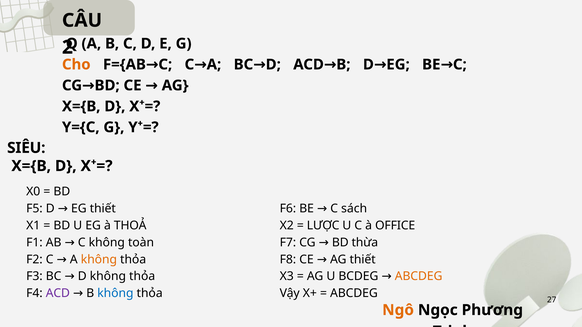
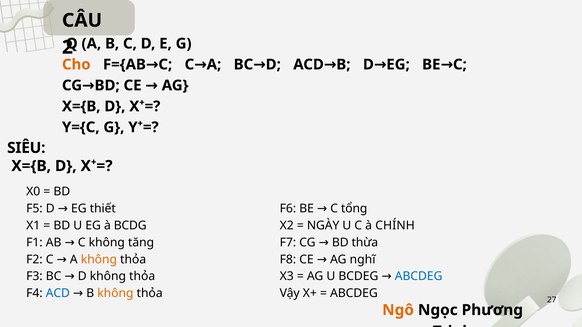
sách: sách -> tổng (354, 209)
THOẢ: THOẢ -> BCDG (130, 226)
LƯỢC: LƯỢC -> NGÀY (323, 226)
OFFICE: OFFICE -> CHÍNH (395, 226)
toàn: toàn -> tăng (141, 243)
AG thiết: thiết -> nghĩ (363, 260)
ABCDEG colour: orange -> blue (419, 277)
ACD colour: purple -> blue (58, 294)
không colour: blue -> orange (115, 294)
